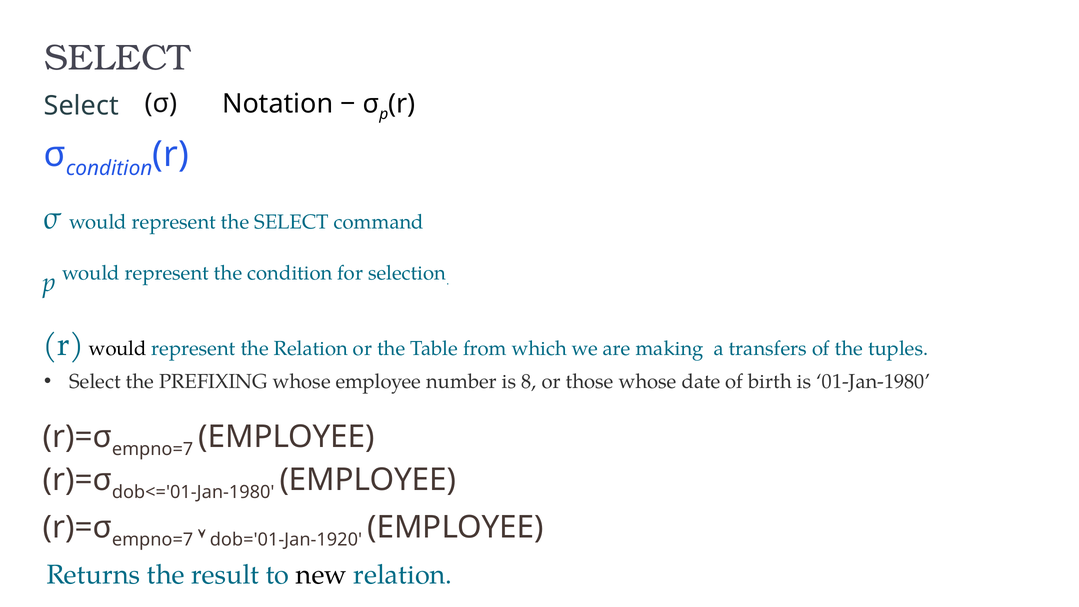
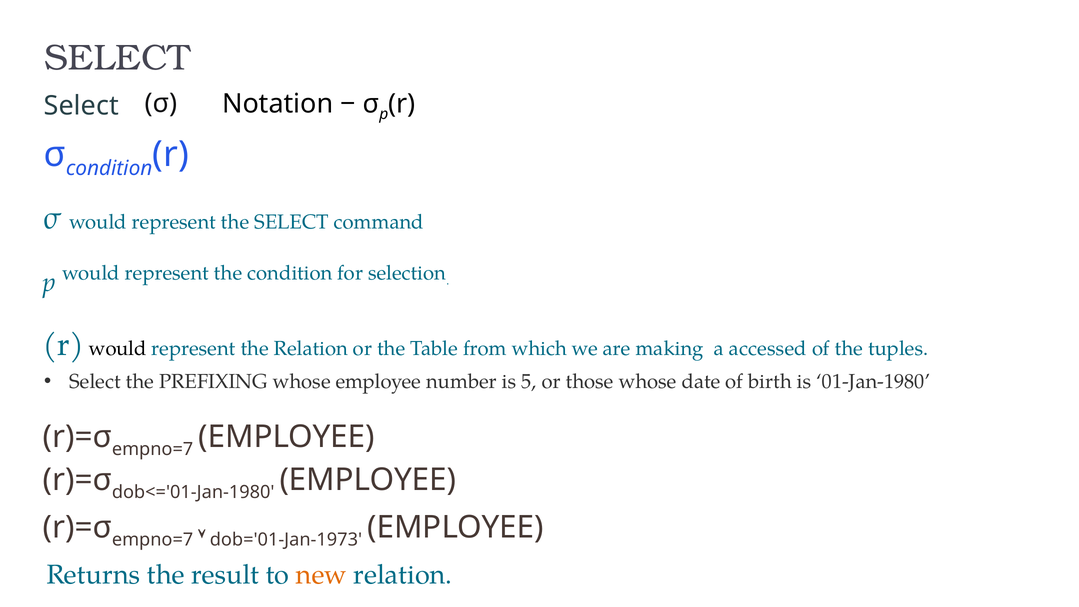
transfers: transfers -> accessed (768, 349)
8: 8 -> 5 (529, 382)
dob='01-Jan-1920: dob='01-Jan-1920 -> dob='01-Jan-1973 (286, 540)
new colour: black -> orange (321, 575)
